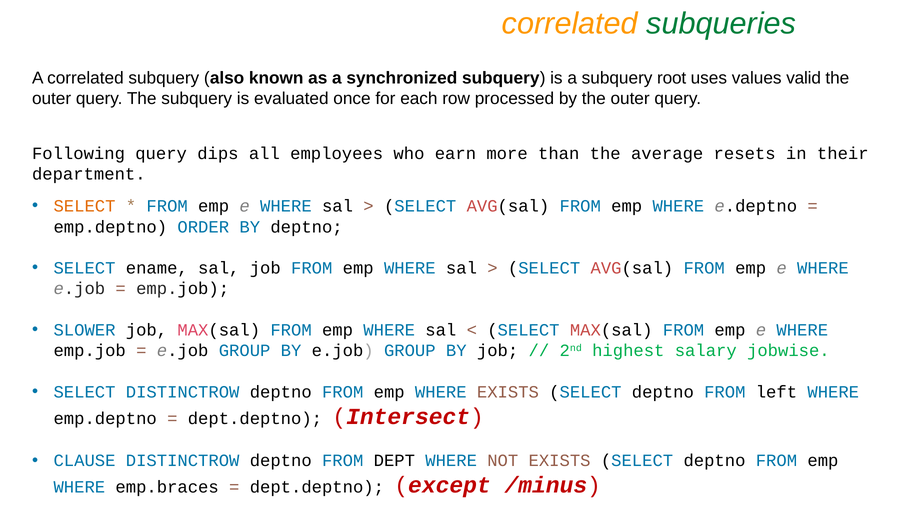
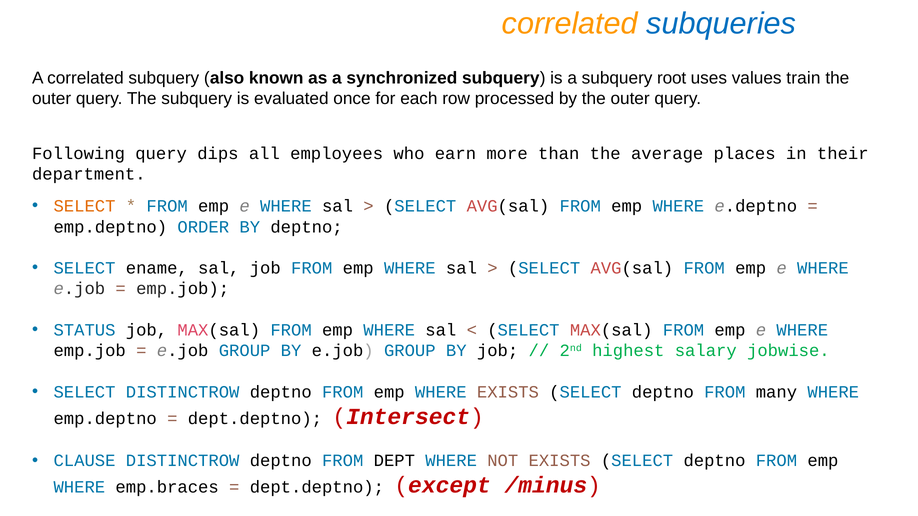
subqueries colour: green -> blue (721, 24)
valid: valid -> train (803, 78)
resets: resets -> places (745, 154)
SLOWER: SLOWER -> STATUS (85, 330)
left: left -> many (776, 392)
